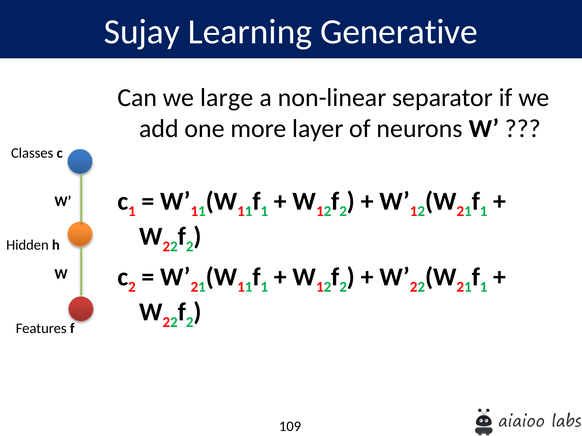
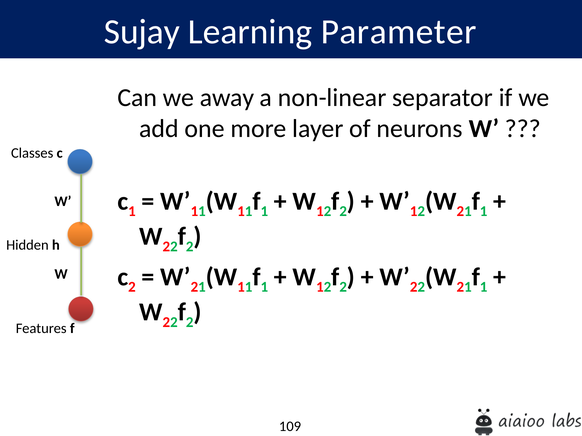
Generative: Generative -> Parameter (399, 32)
large: large -> away (227, 98)
